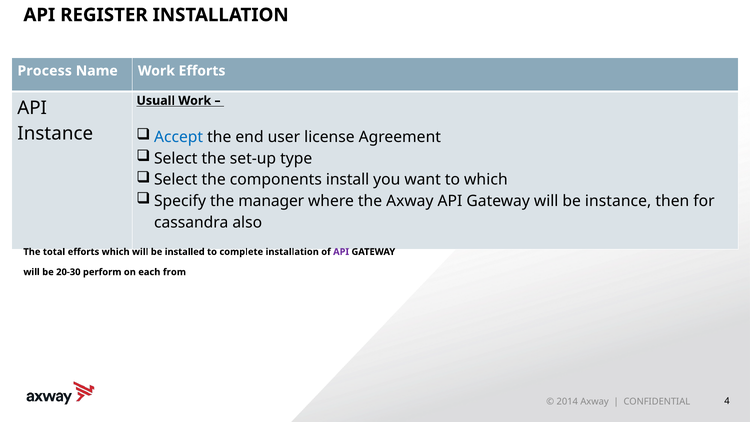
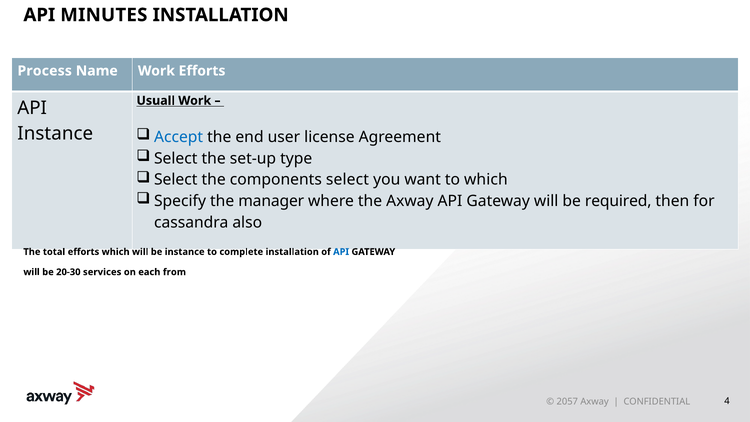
REGISTER: REGISTER -> MINUTES (104, 15)
components install: install -> select (347, 180)
be instance: instance -> required (618, 201)
be installed: installed -> instance (185, 252)
API colour: purple -> blue (341, 252)
perform: perform -> services (102, 272)
2014: 2014 -> 2057 (567, 401)
